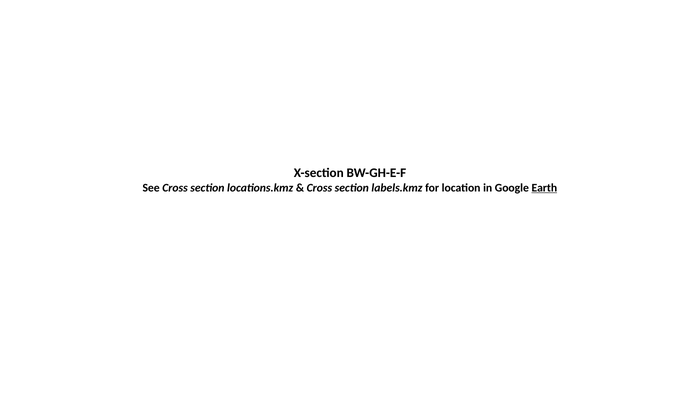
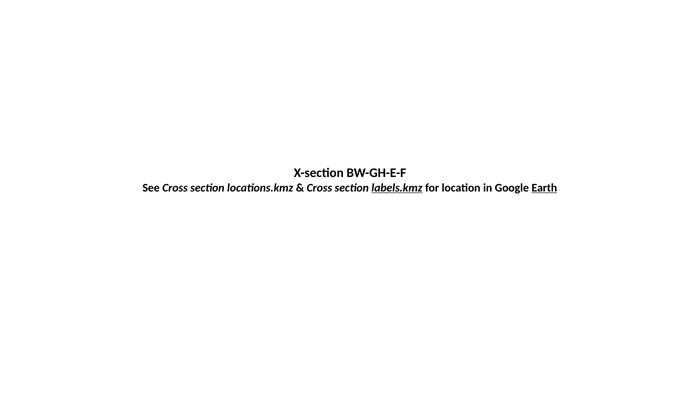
labels.kmz underline: none -> present (397, 188)
